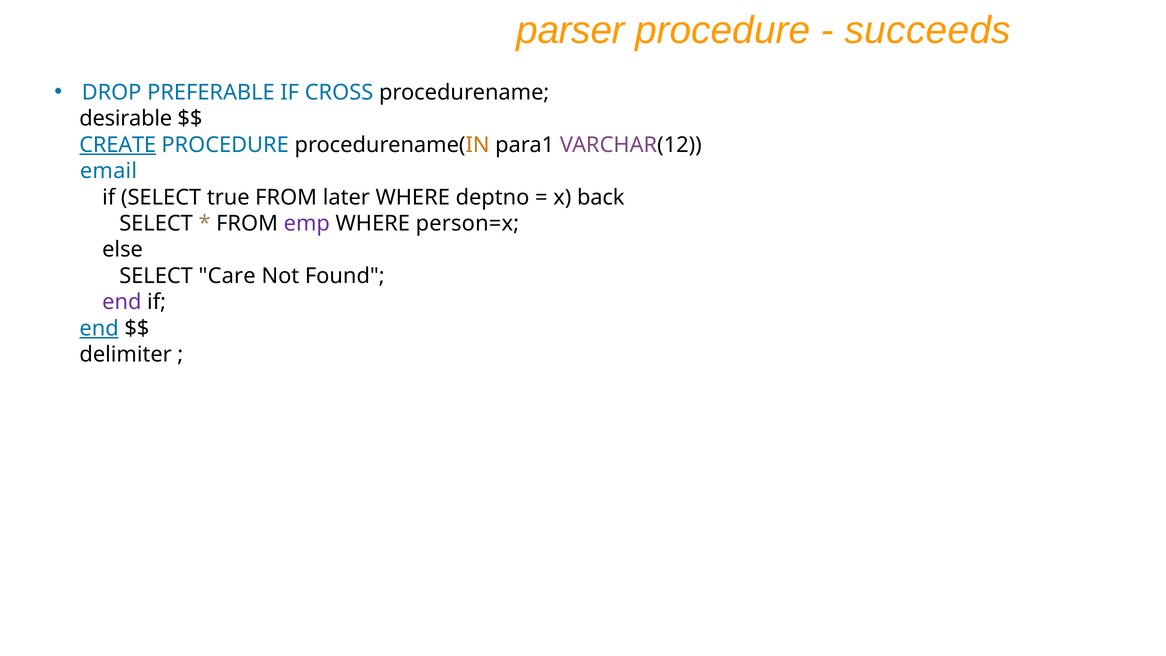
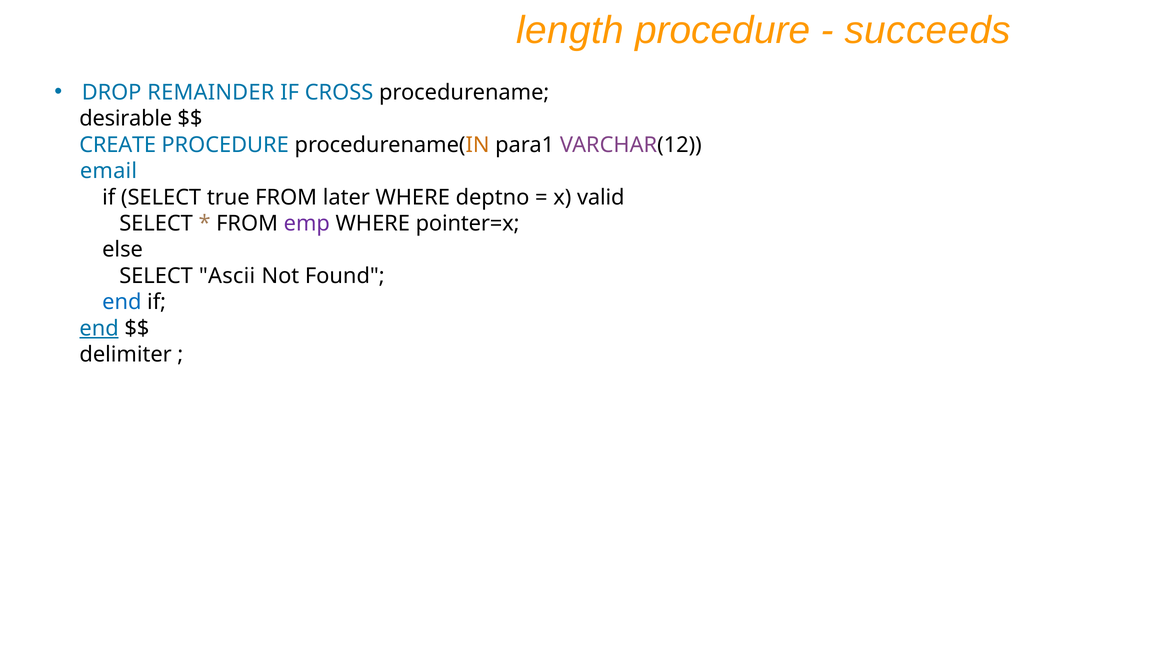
parser: parser -> length (570, 30)
PREFERABLE: PREFERABLE -> REMAINDER (211, 92)
CREATE underline: present -> none (118, 145)
back: back -> valid (601, 197)
person=x: person=x -> pointer=x (468, 223)
Care: Care -> Ascii (227, 276)
end colour: purple -> blue (122, 302)
